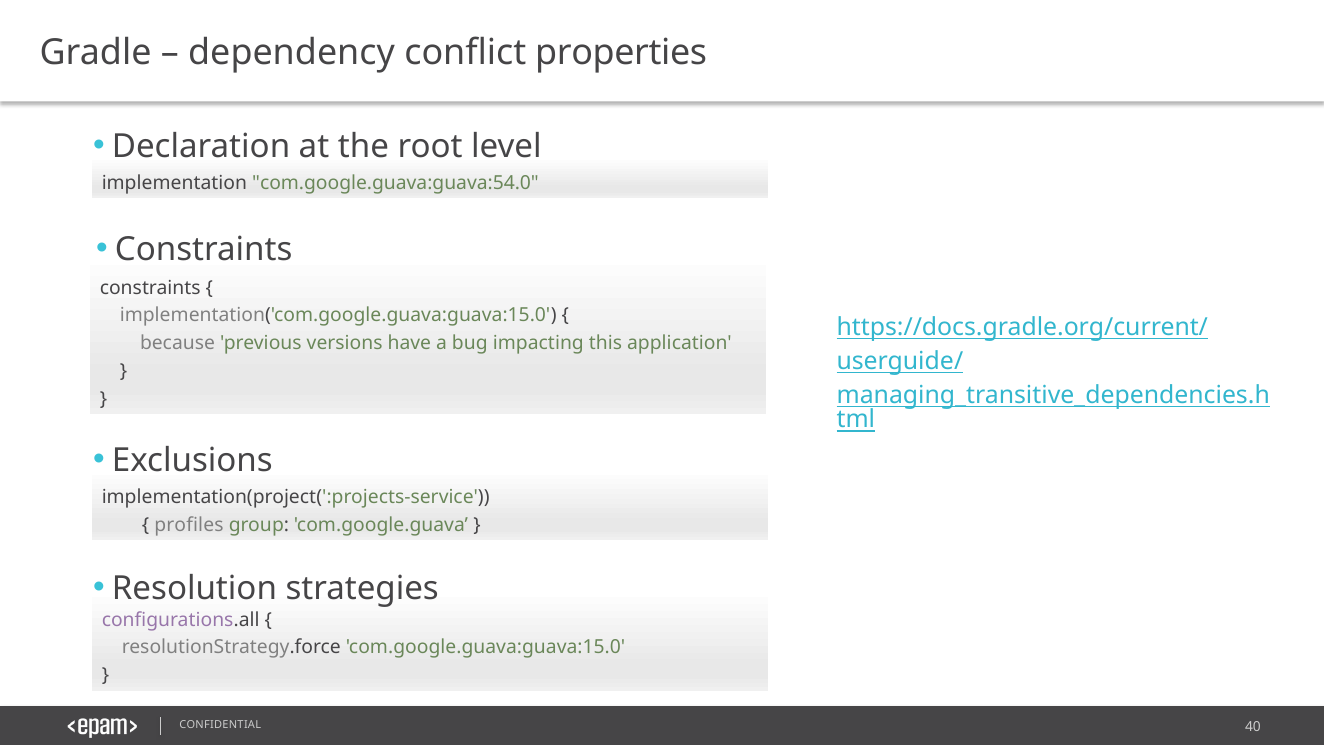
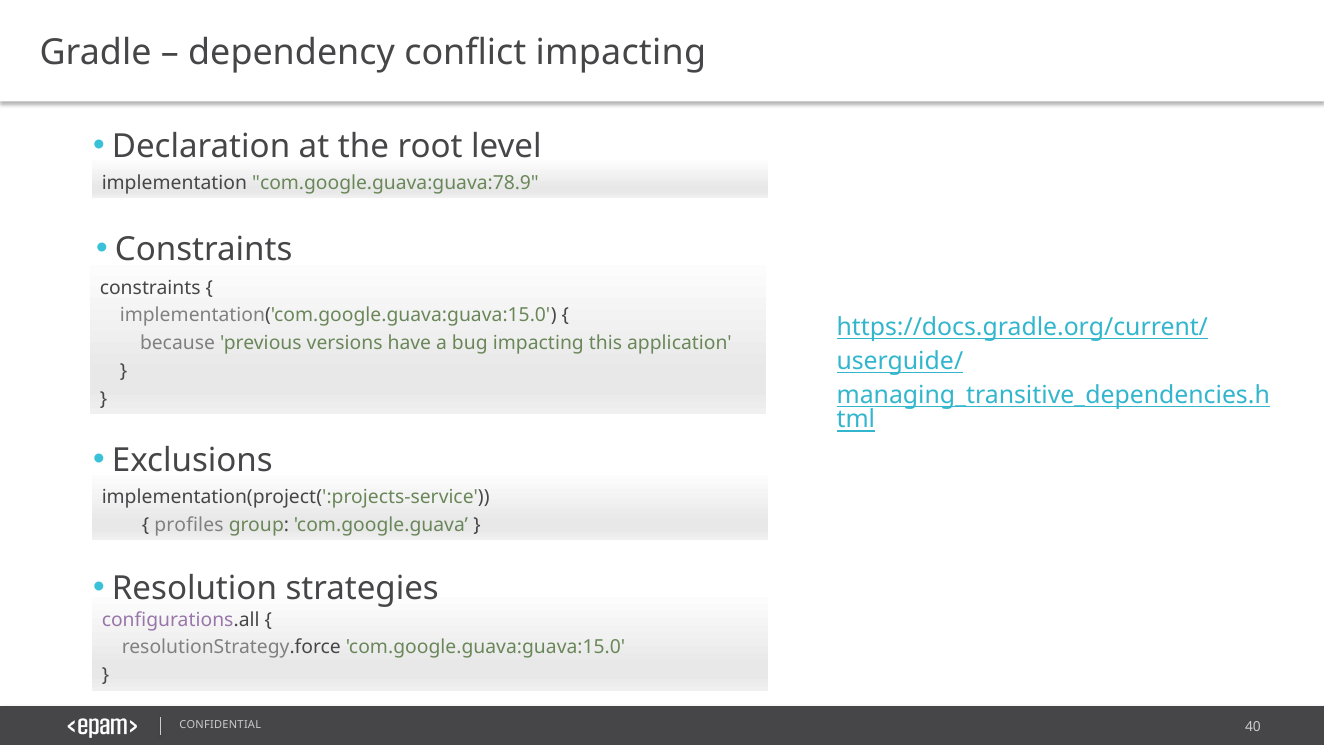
conflict properties: properties -> impacting (621, 53)
com.google.guava:guava:54.0: com.google.guava:guava:54.0 -> com.google.guava:guava:78.9 (396, 183)
